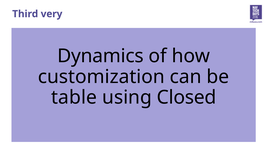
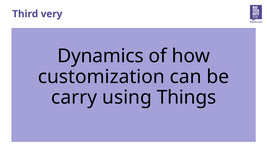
table: table -> carry (74, 98)
Closed: Closed -> Things (187, 98)
